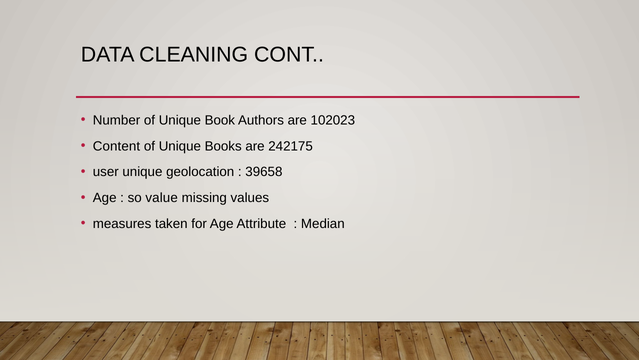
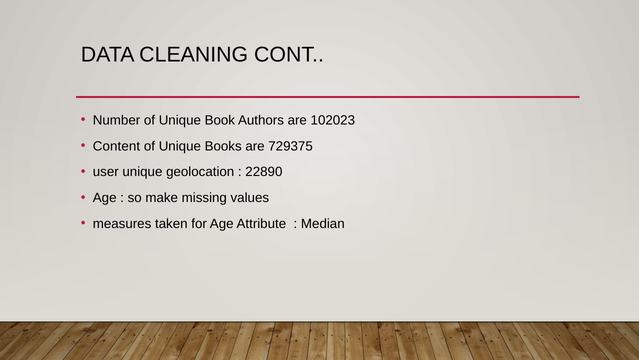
242175: 242175 -> 729375 (291, 146)
39658: 39658 -> 22890 (264, 172)
value: value -> make (162, 198)
